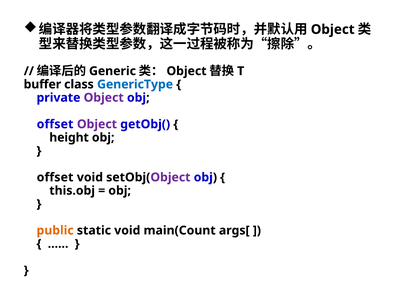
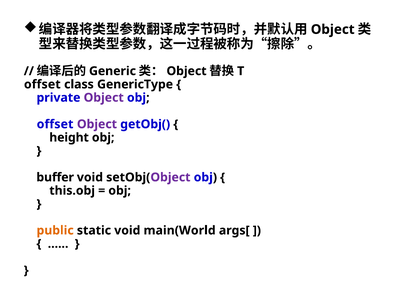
buffer: buffer -> offset (42, 84)
GenericType colour: blue -> black (135, 84)
offset: offset -> buffer (55, 177)
main(Count: main(Count -> main(World (180, 231)
